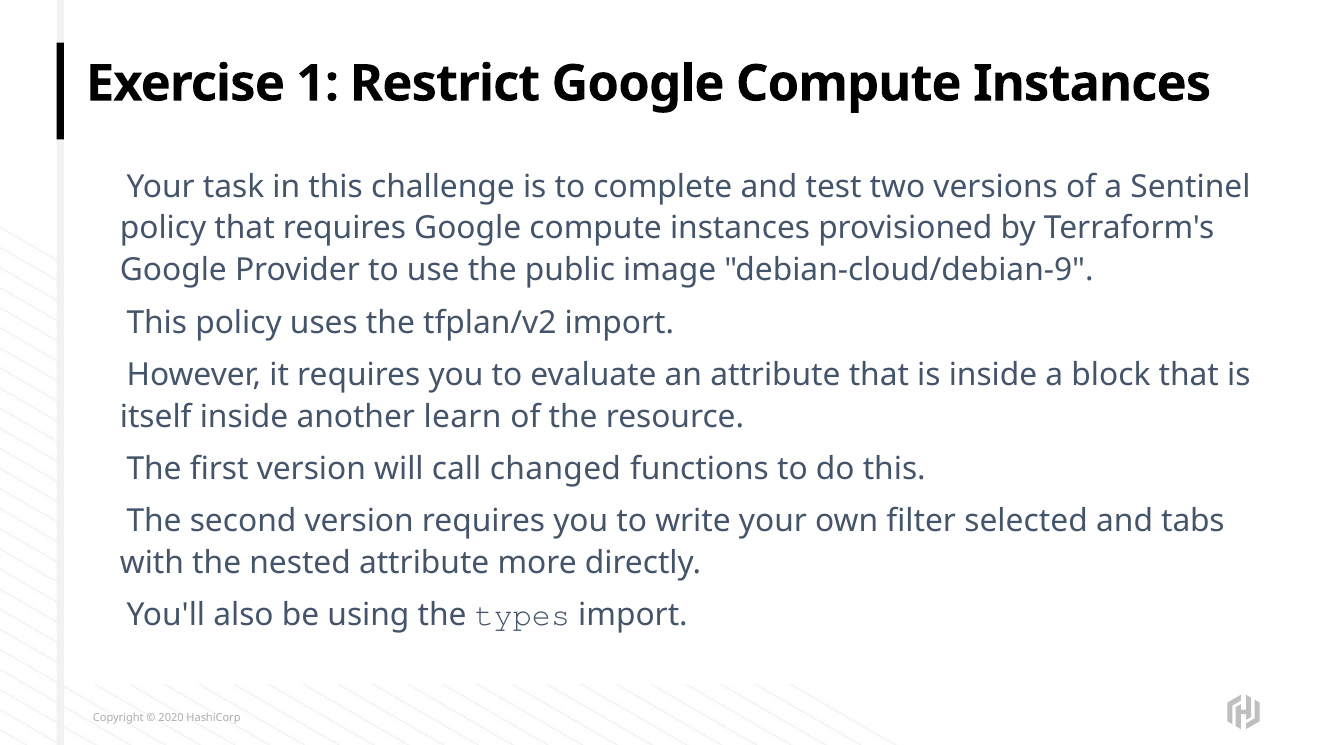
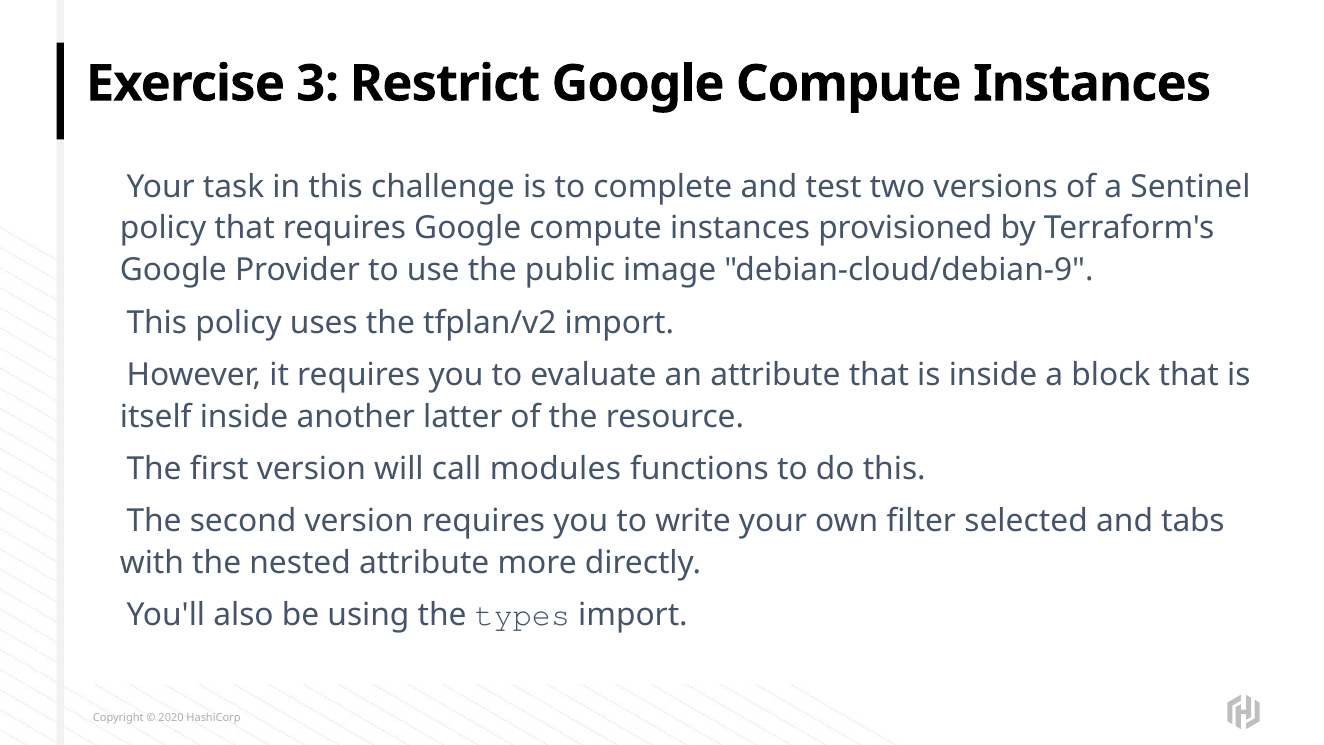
1: 1 -> 3 (318, 84)
learn: learn -> latter (463, 417)
changed: changed -> modules (555, 469)
